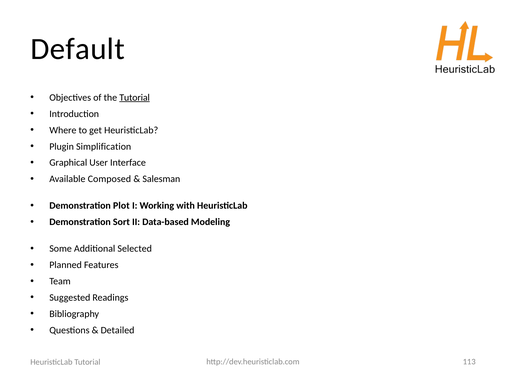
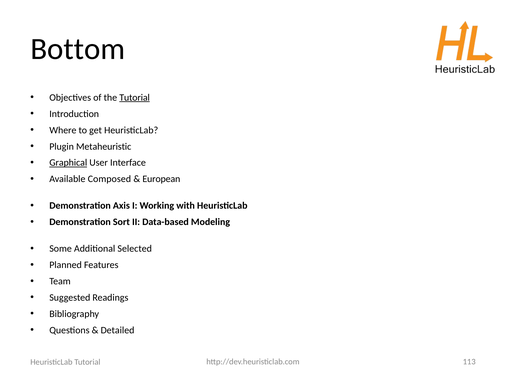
Default: Default -> Bottom (78, 49)
Simplification: Simplification -> Metaheuristic (104, 147)
Graphical underline: none -> present (68, 163)
Salesman: Salesman -> European (161, 179)
Plot: Plot -> Axis (121, 206)
